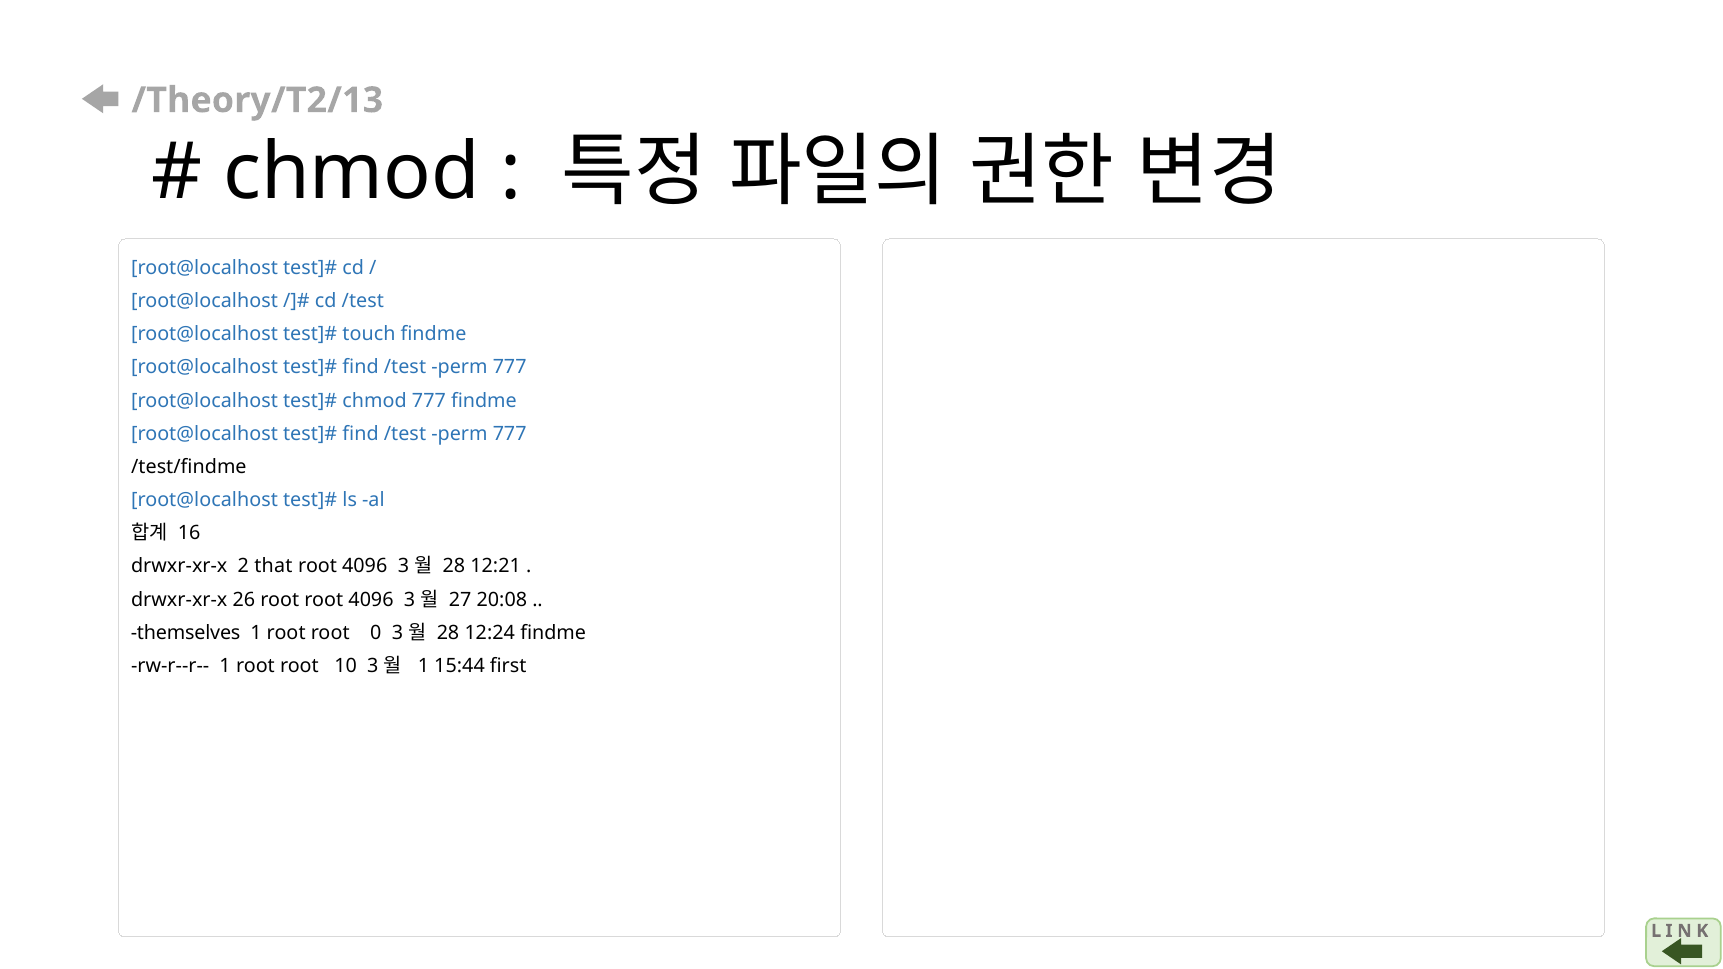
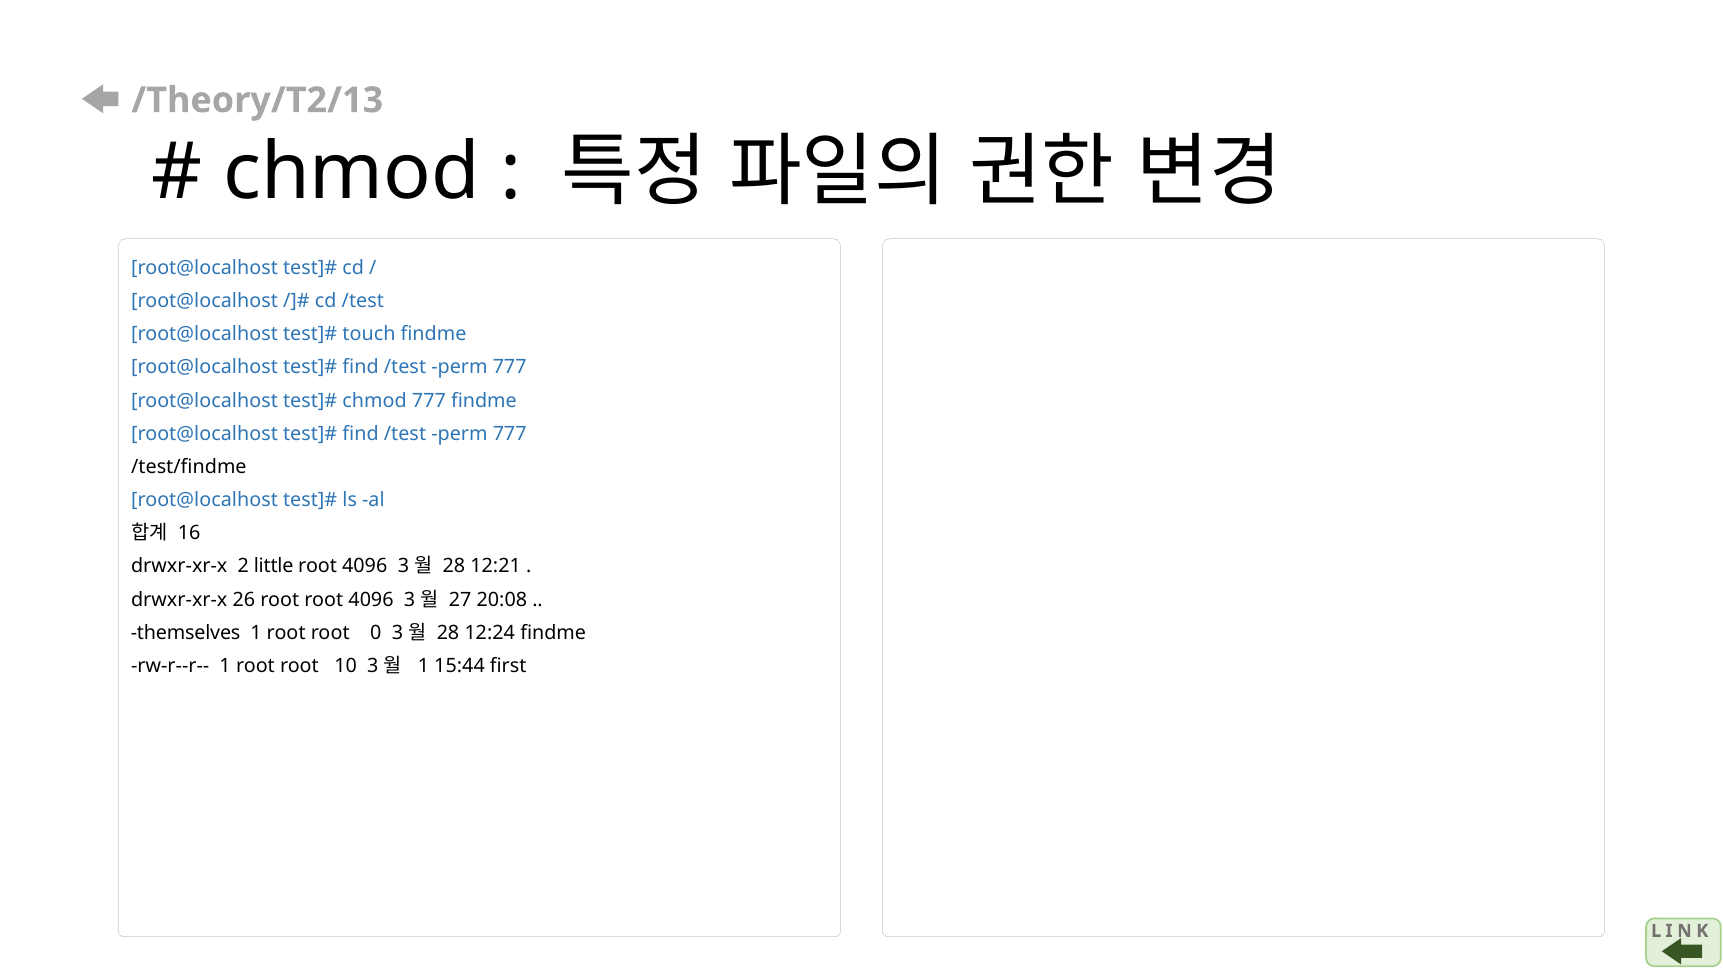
that: that -> little (274, 566)
